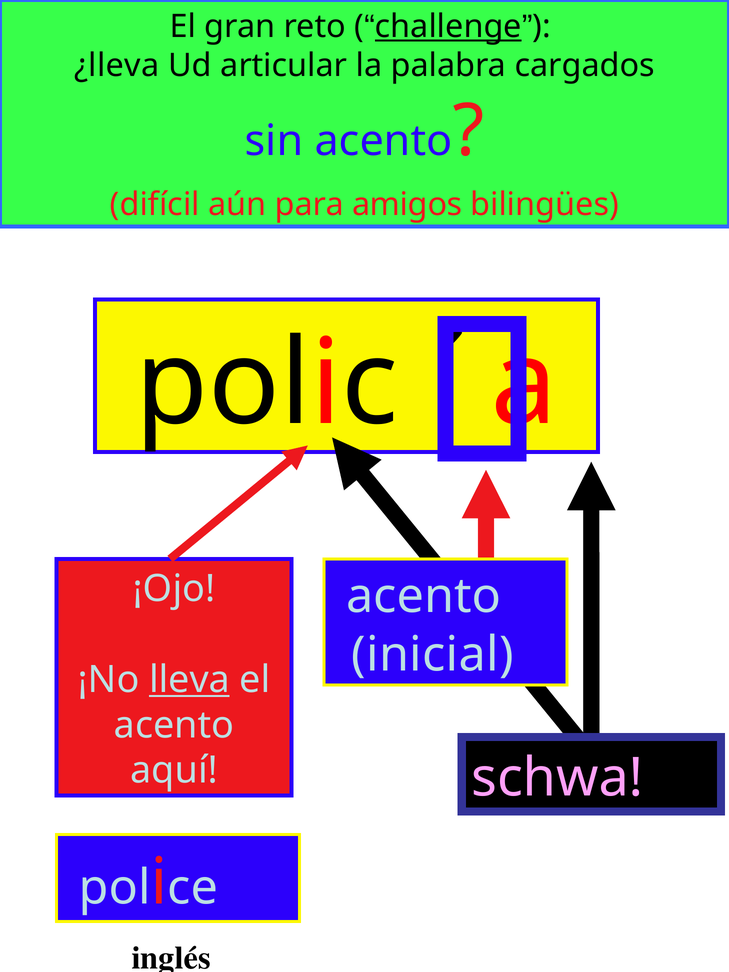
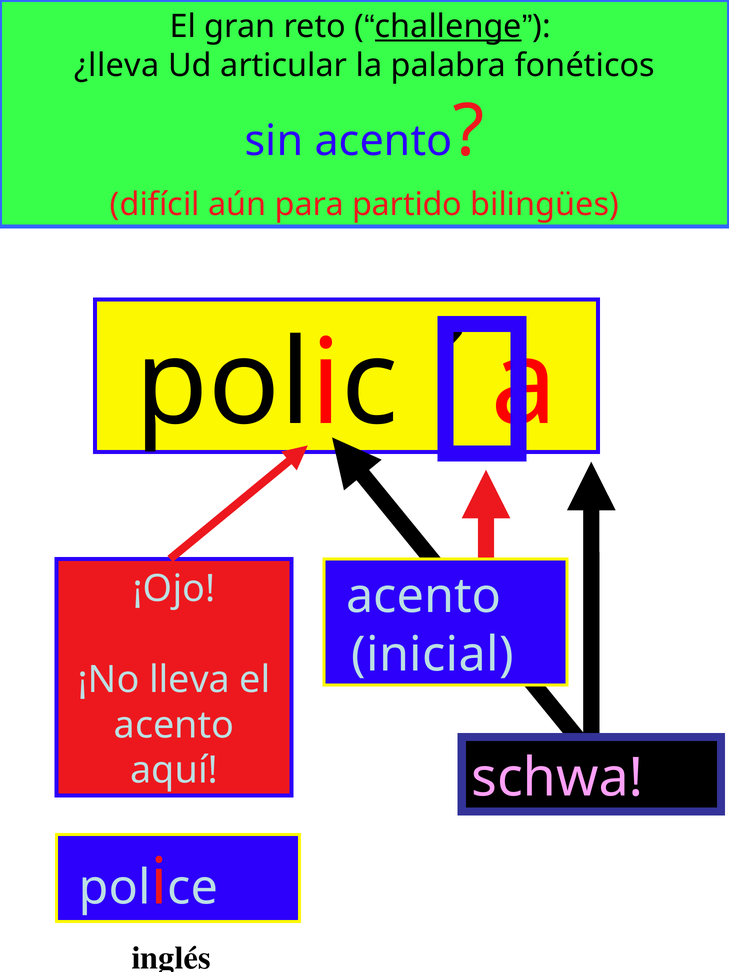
cargados: cargados -> fonéticos (585, 65)
amigos: amigos -> partido (407, 205)
lleva underline: present -> none (189, 680)
